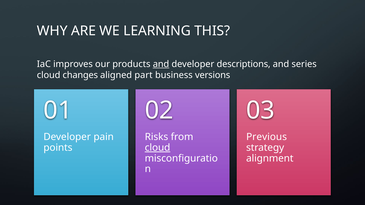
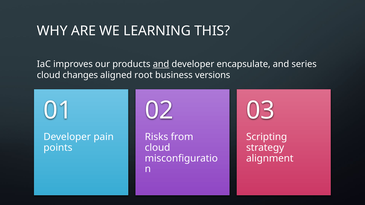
descriptions: descriptions -> encapsulate (244, 64)
part: part -> root (144, 75)
Previous: Previous -> Scripting (267, 137)
cloud underline: present -> none (158, 148)
